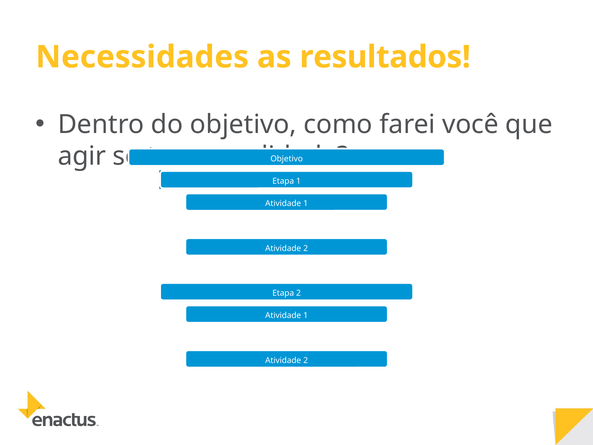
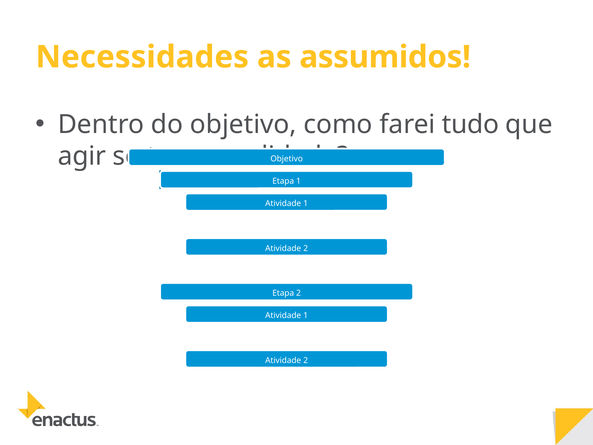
resultados: resultados -> assumidos (385, 57)
você: você -> tudo (470, 124)
